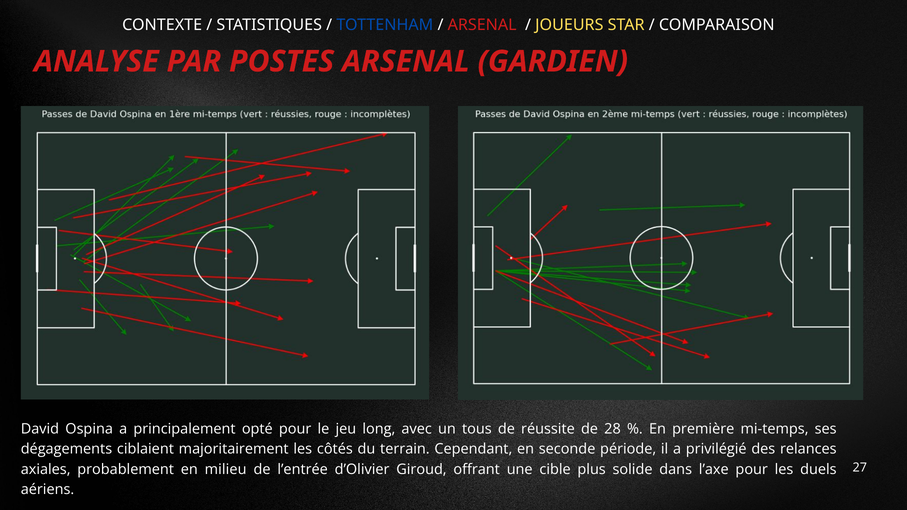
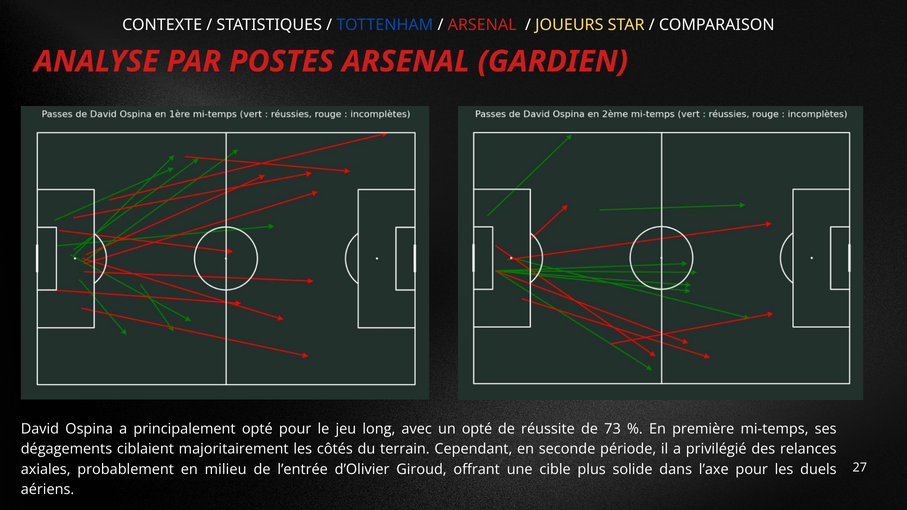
un tous: tous -> opté (477, 429)
28: 28 -> 73 (613, 429)
